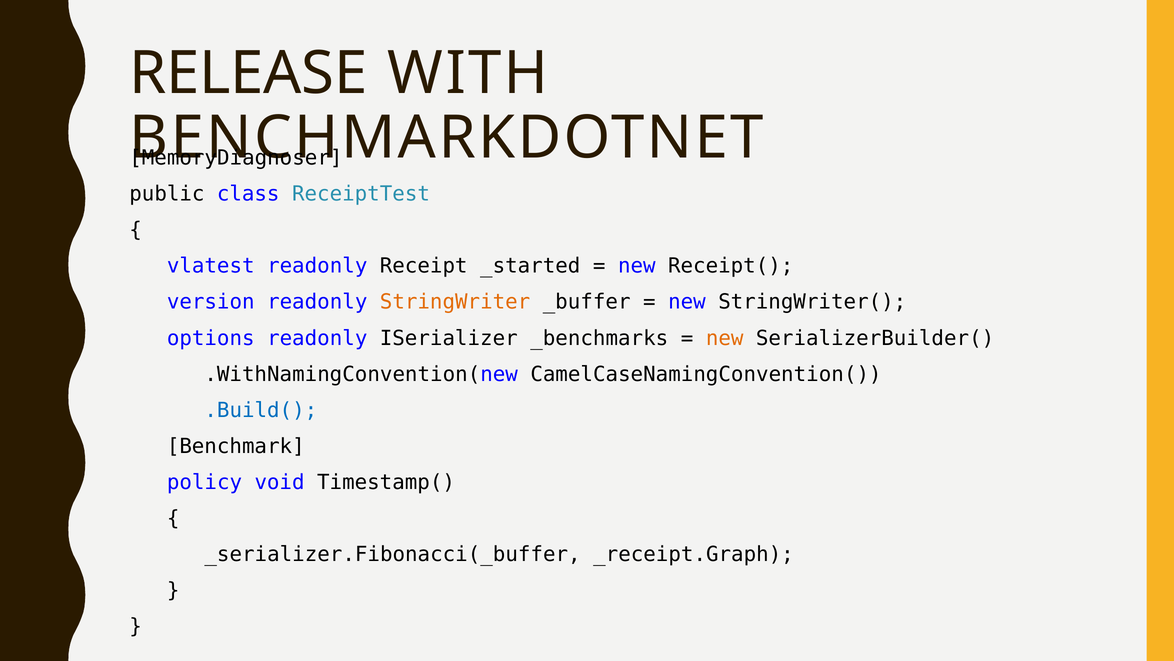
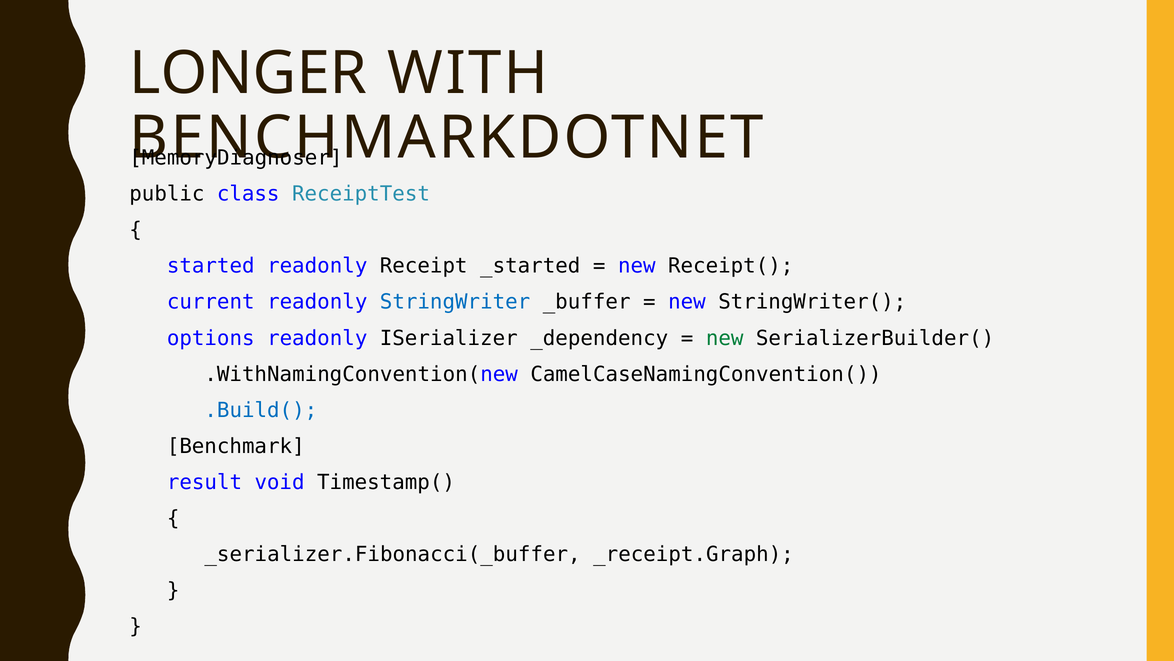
RELEASE: RELEASE -> LONGER (248, 73)
vlatest: vlatest -> started (211, 266)
version: version -> current (211, 302)
StringWriter colour: orange -> blue (455, 302)
_benchmarks: _benchmarks -> _dependency (599, 338)
new colour: orange -> green (725, 338)
policy: policy -> result (204, 482)
